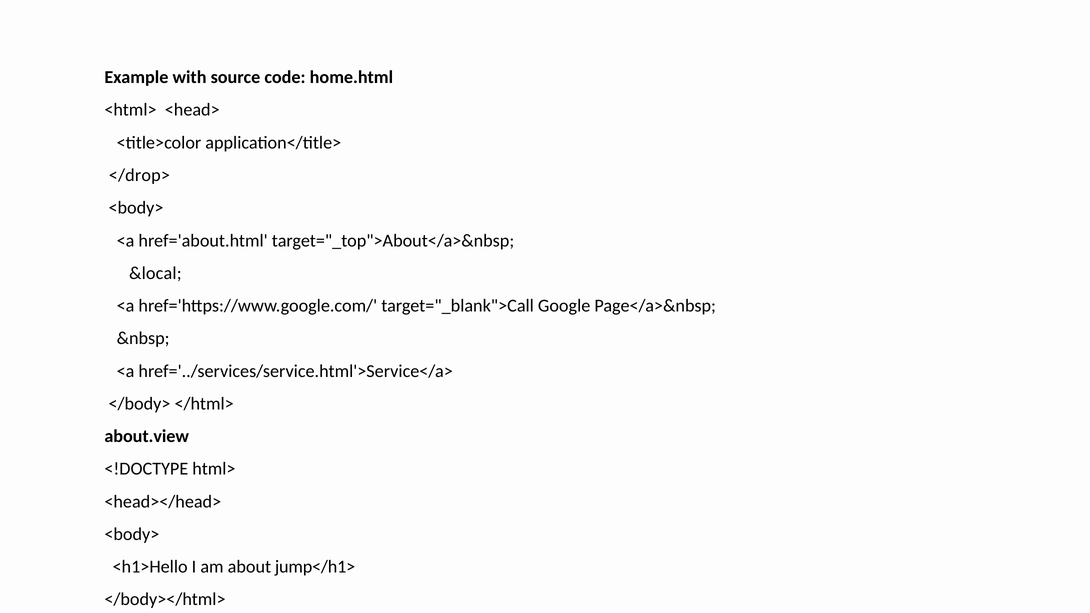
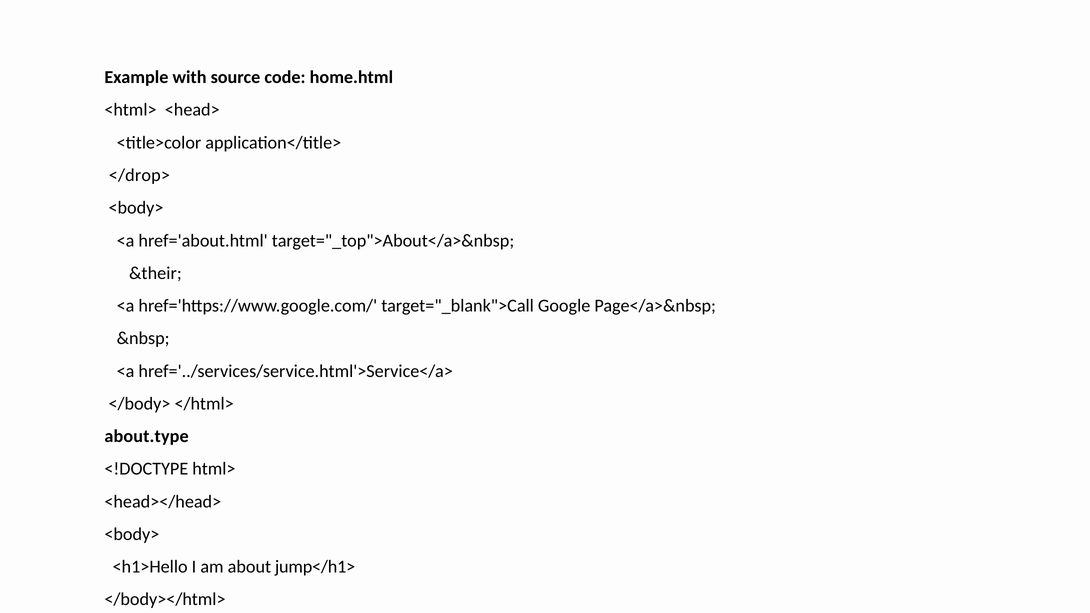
&local: &local -> &their (155, 273)
about.view: about.view -> about.type (147, 436)
